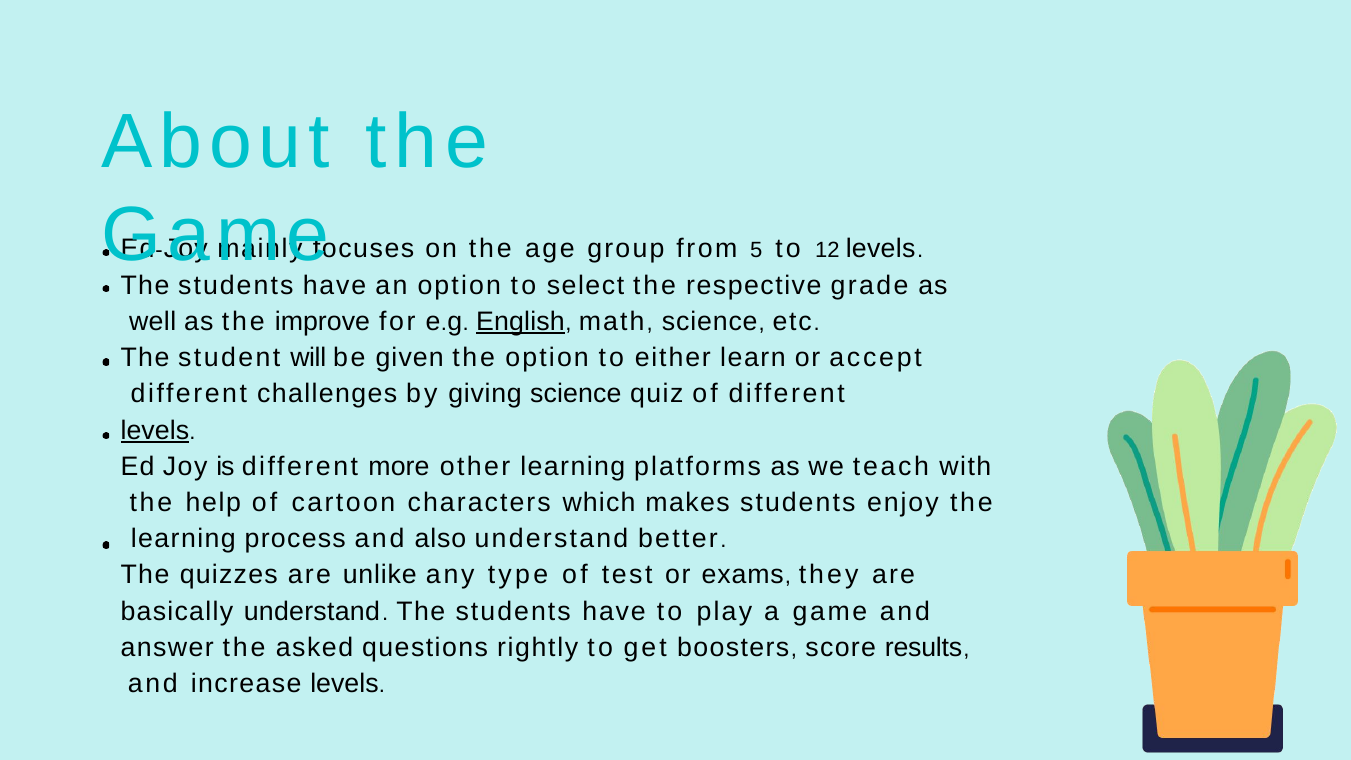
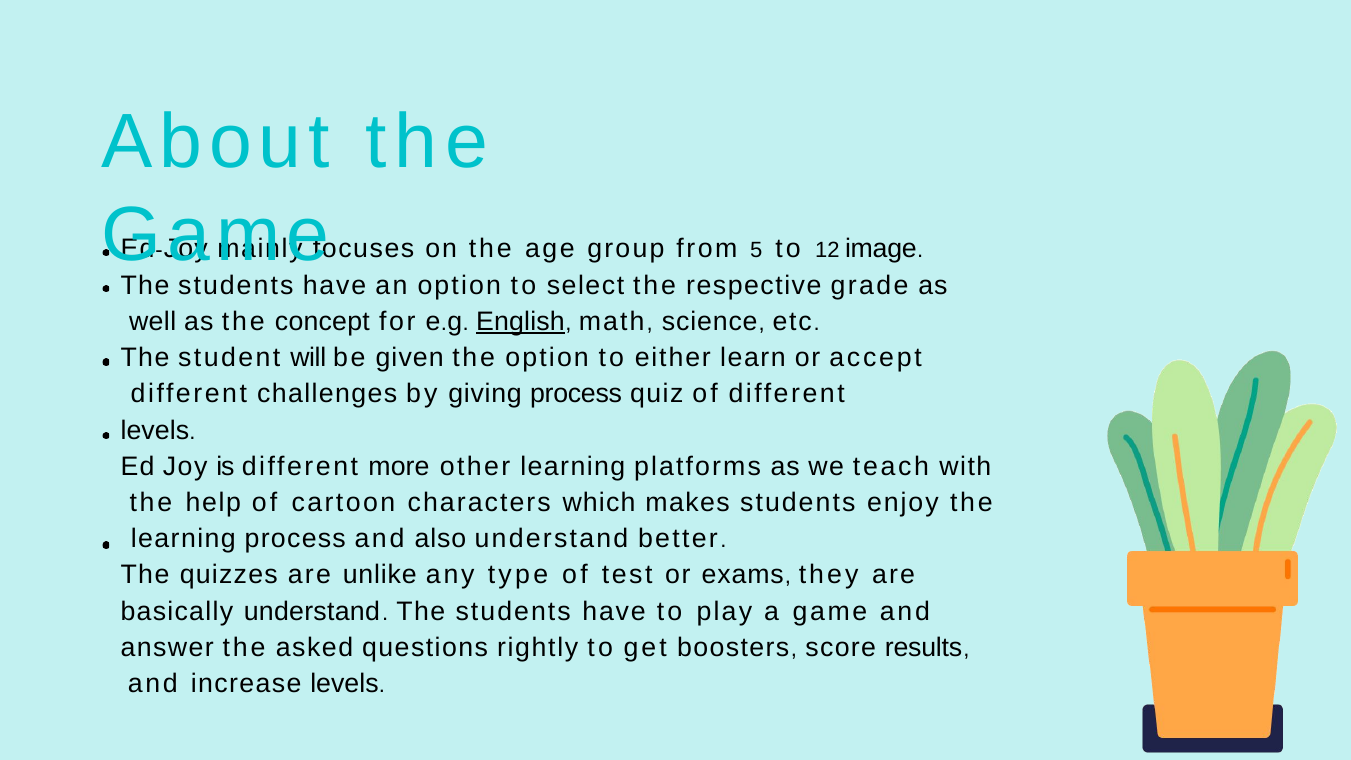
12 levels: levels -> image (881, 249)
improve: improve -> concept (322, 322)
giving science: science -> process (576, 394)
levels underline: present -> none (155, 430)
